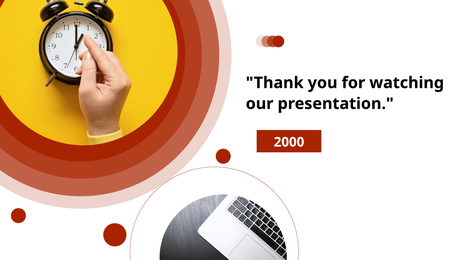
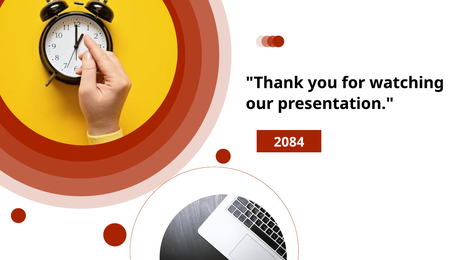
2000: 2000 -> 2084 (289, 142)
